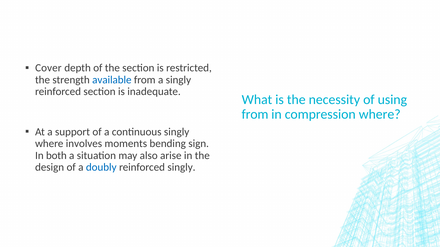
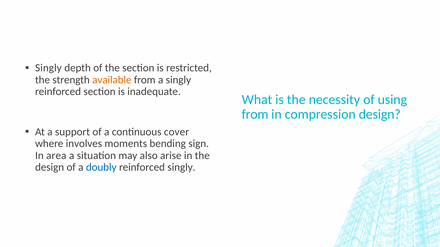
Cover: Cover -> Singly (48, 68)
available colour: blue -> orange (112, 80)
compression where: where -> design (380, 115)
continuous singly: singly -> cover (177, 132)
both: both -> area (56, 156)
